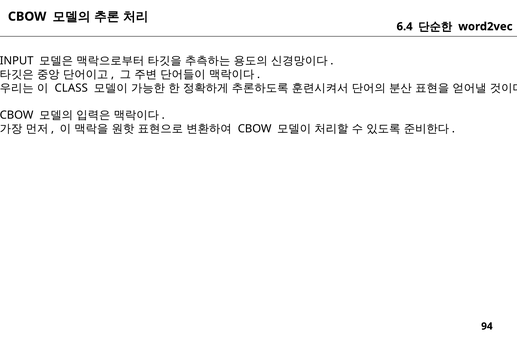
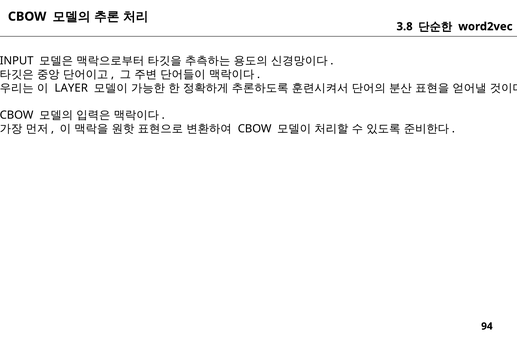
6.4: 6.4 -> 3.8 (405, 26)
CLASS: CLASS -> LAYER (71, 88)
